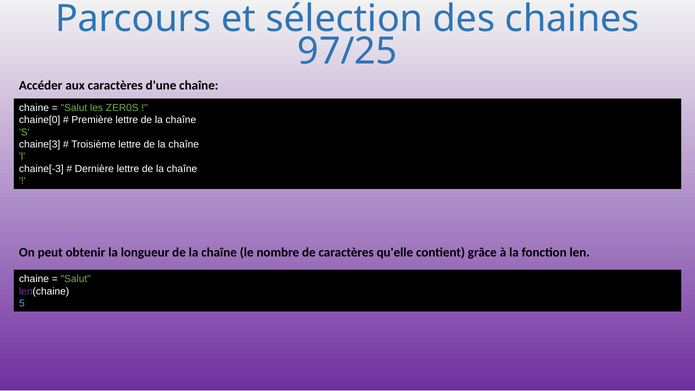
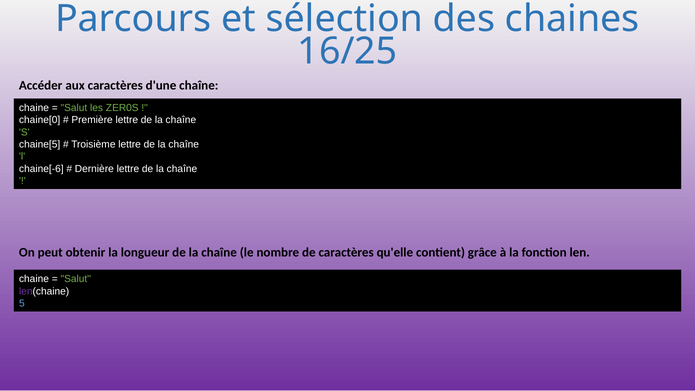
97/25: 97/25 -> 16/25 (348, 51)
chaine[3: chaine[3 -> chaine[5 (40, 144)
chaine[-3: chaine[-3 -> chaine[-6 (41, 169)
